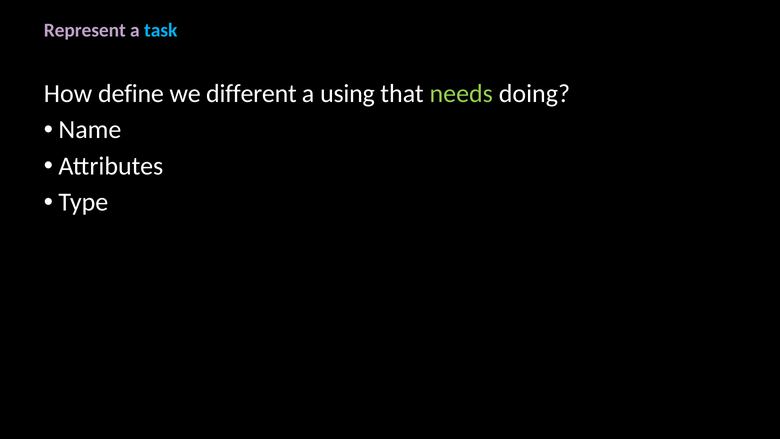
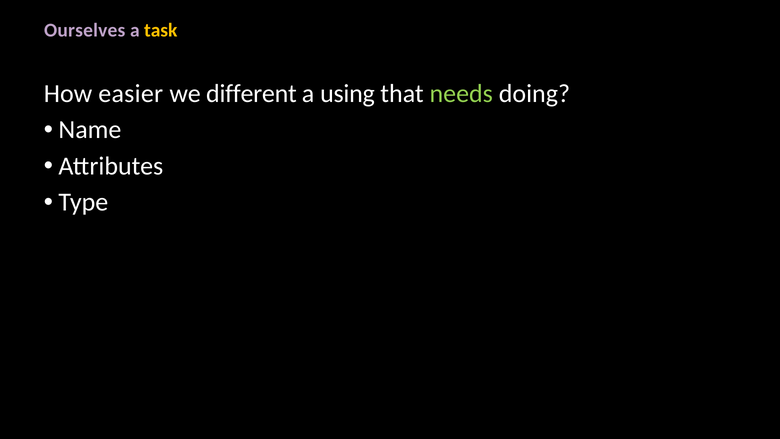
Represent: Represent -> Ourselves (85, 31)
task colour: light blue -> yellow (161, 31)
define: define -> easier (131, 94)
